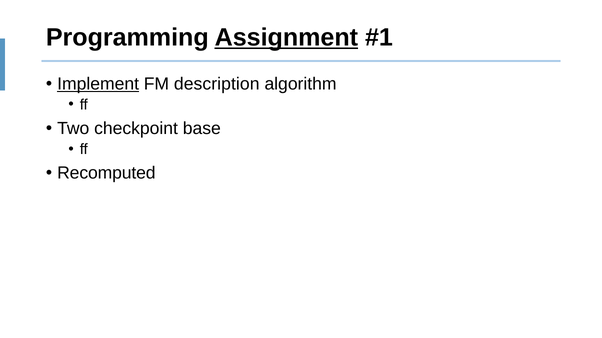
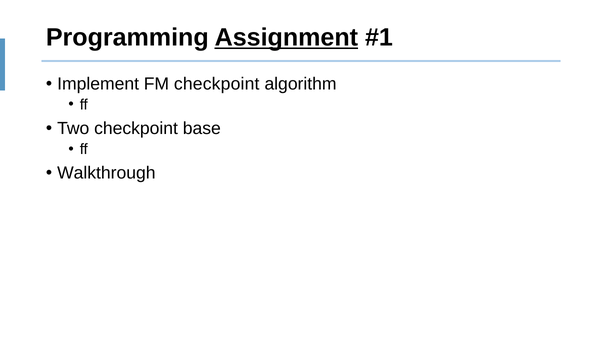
Implement underline: present -> none (98, 84)
FM description: description -> checkpoint (217, 84)
Recomputed: Recomputed -> Walkthrough (106, 173)
